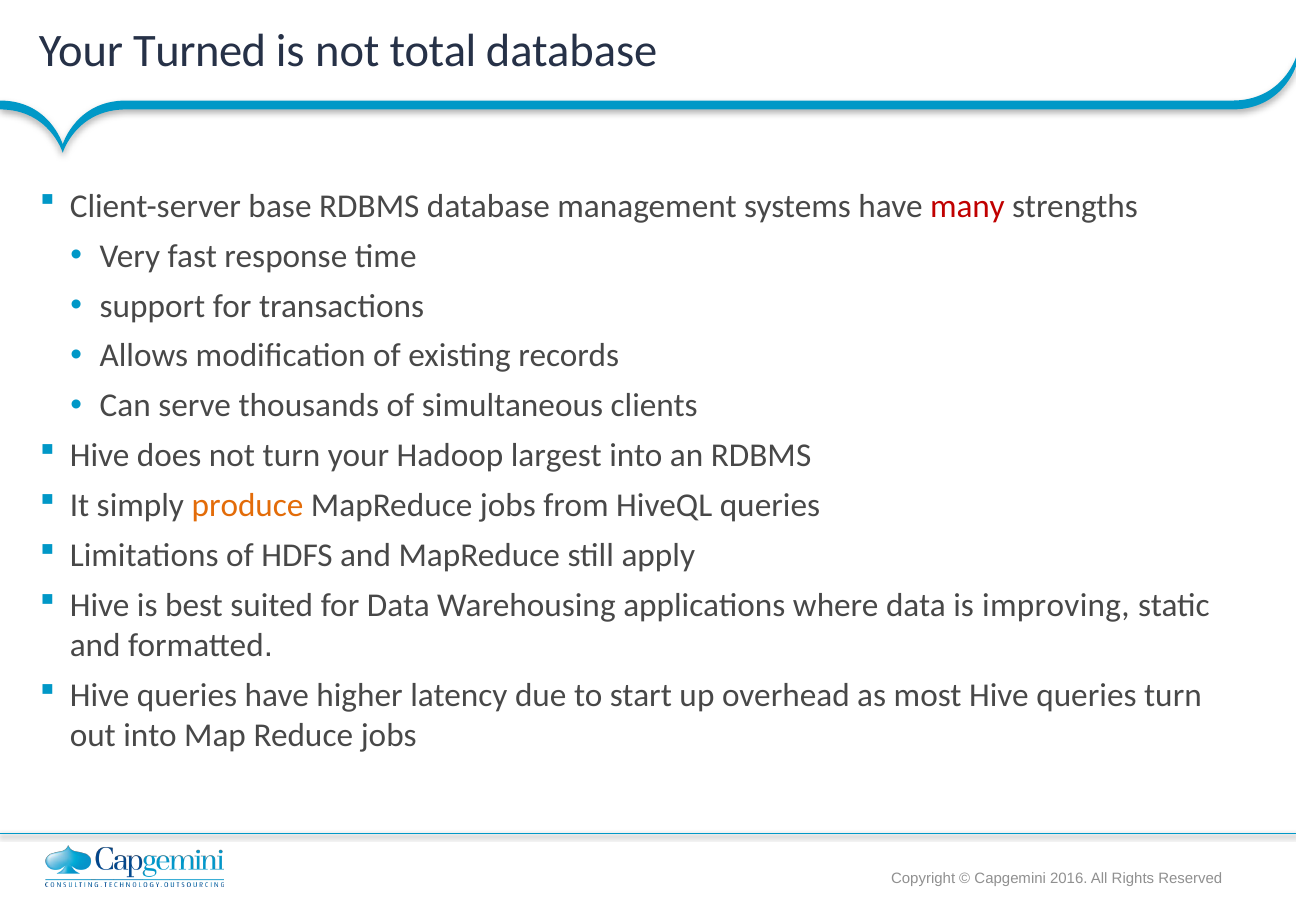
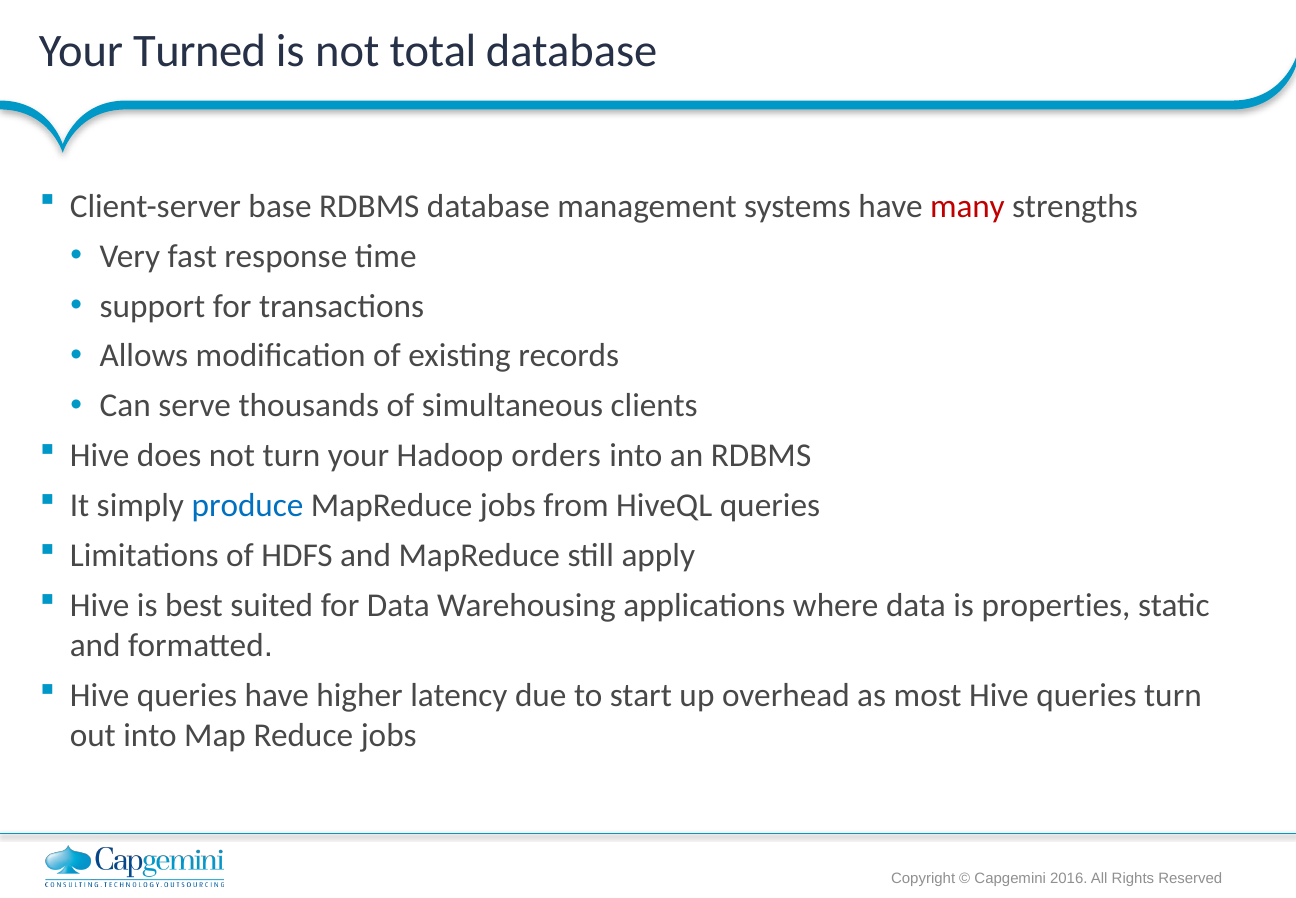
largest: largest -> orders (556, 455)
produce colour: orange -> blue (248, 505)
improving: improving -> properties (1056, 605)
